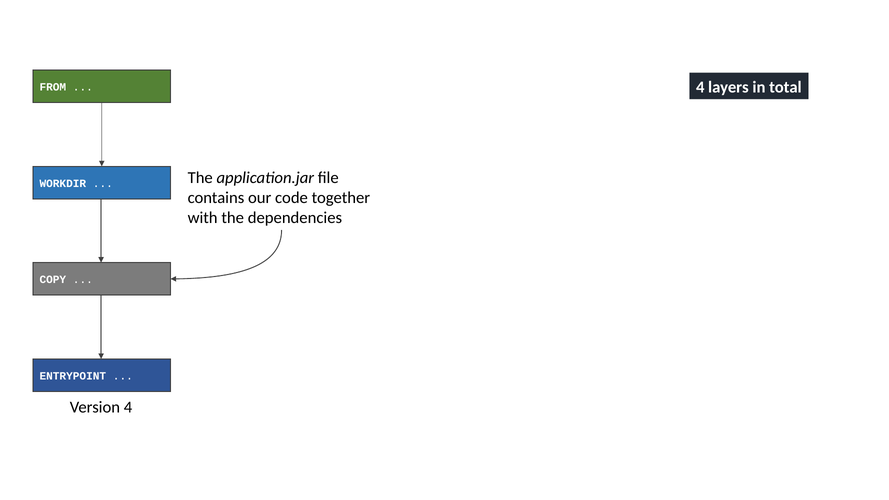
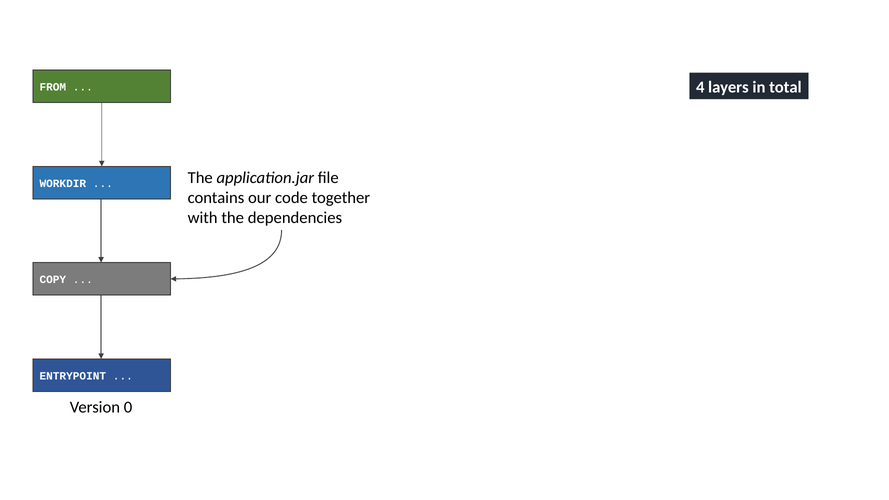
Version 4: 4 -> 0 (128, 407)
